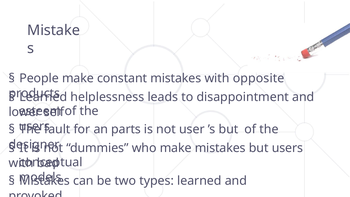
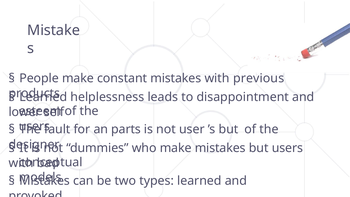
opposite: opposite -> previous (259, 78)
